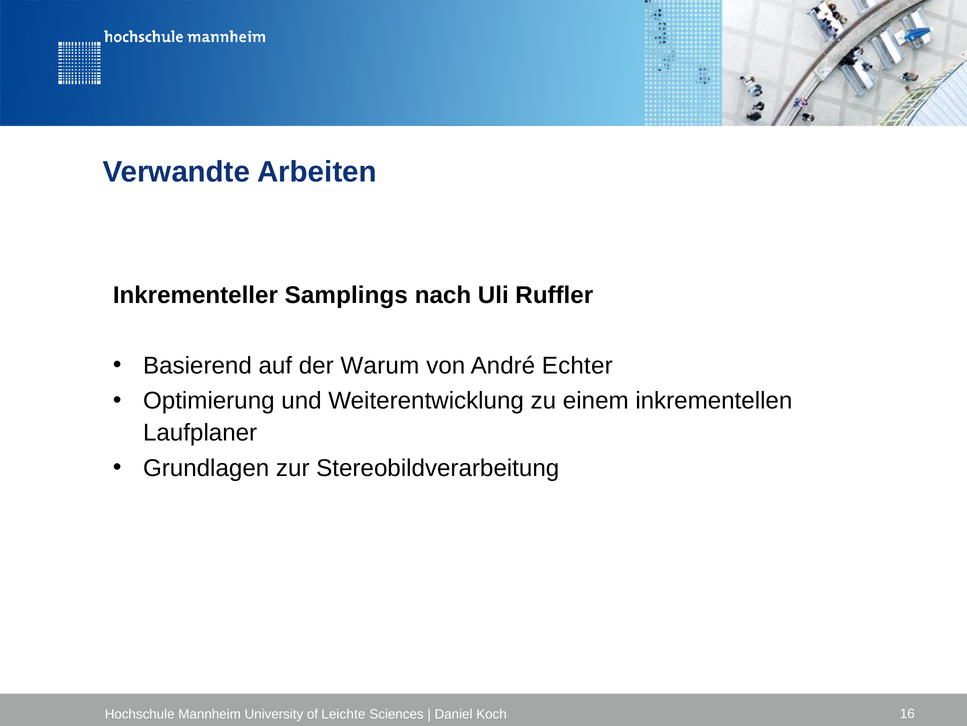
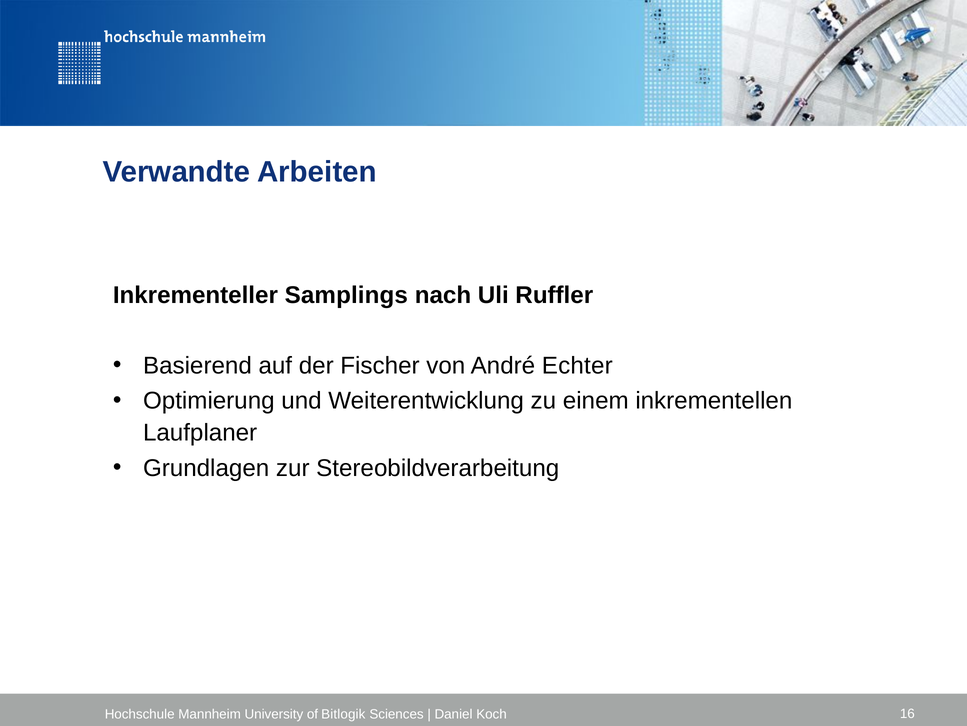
Warum: Warum -> Fischer (380, 365)
Leichte: Leichte -> Bitlogik (343, 713)
